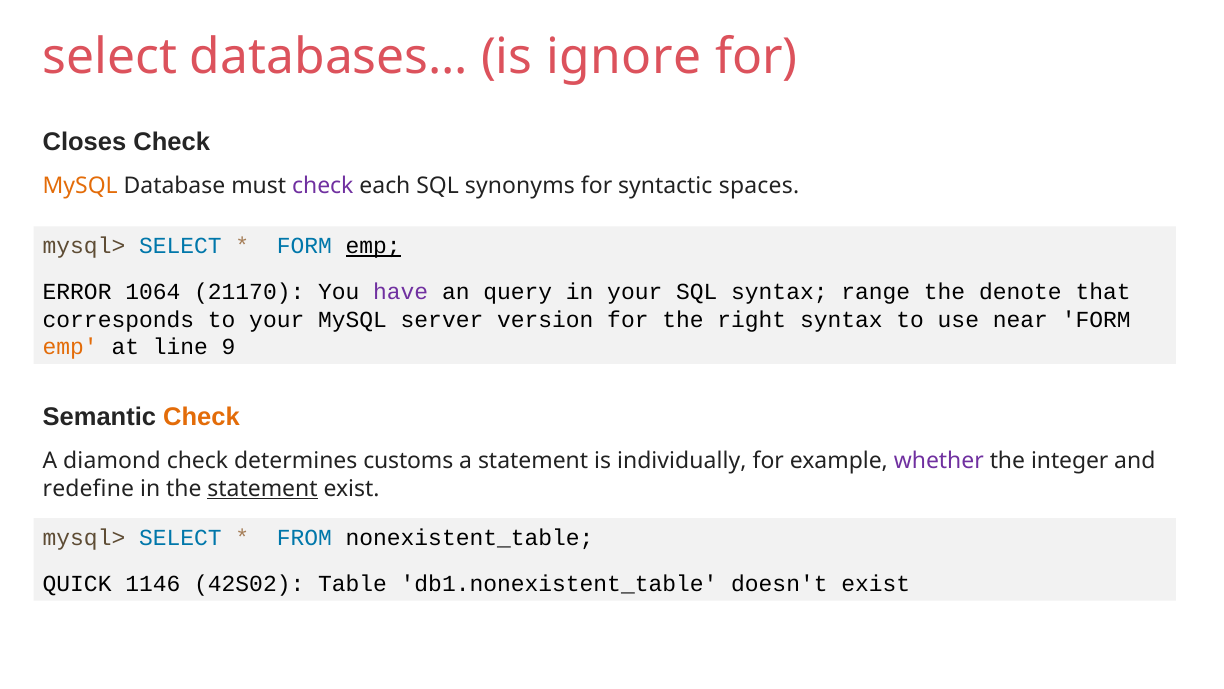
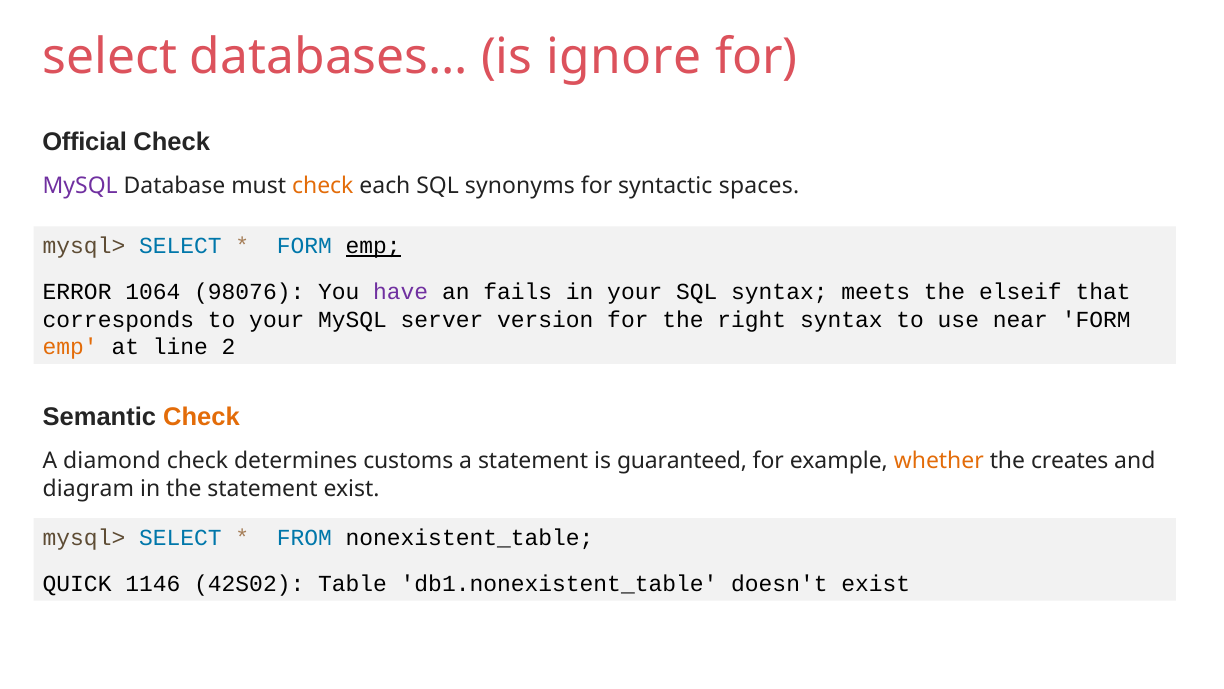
Closes: Closes -> Official (85, 142)
MySQL colour: orange -> purple (80, 186)
check colour: purple -> orange (323, 186)
21170: 21170 -> 98076 (249, 292)
query: query -> fails (518, 292)
range: range -> meets (876, 292)
denote: denote -> elseif (1020, 292)
9: 9 -> 2 (229, 347)
individually: individually -> guaranteed (682, 461)
whether colour: purple -> orange (939, 461)
integer: integer -> creates (1070, 461)
redefine: redefine -> diagram (88, 488)
statement underline: present -> none (263, 488)
